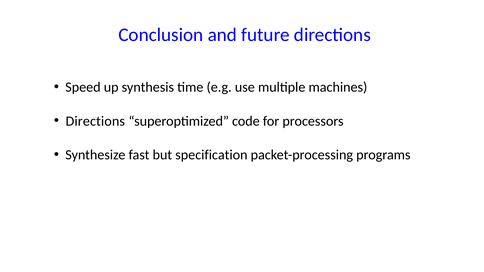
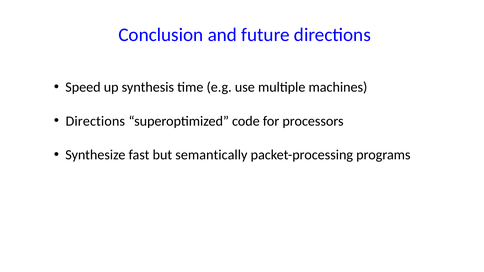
specification: specification -> semantically (211, 155)
